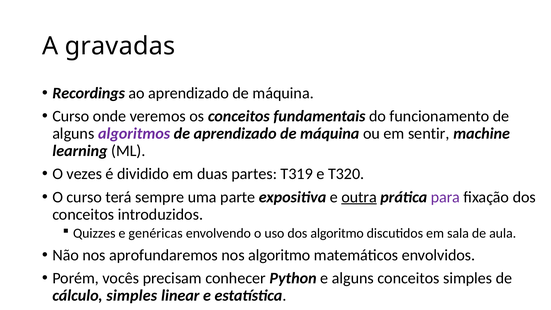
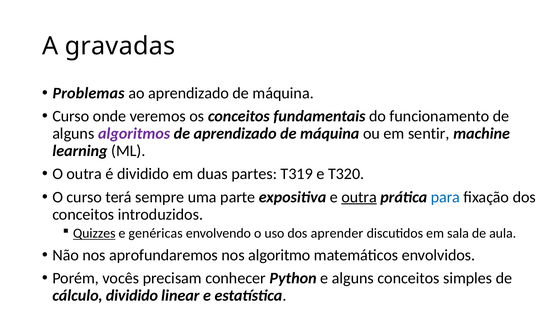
Recordings: Recordings -> Problemas (89, 93)
O vezes: vezes -> outra (84, 174)
para colour: purple -> blue (445, 197)
Quizzes underline: none -> present (94, 233)
dos algoritmo: algoritmo -> aprender (337, 233)
cálculo simples: simples -> dividido (132, 296)
